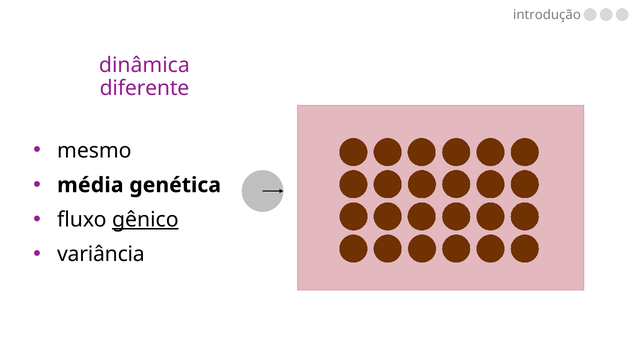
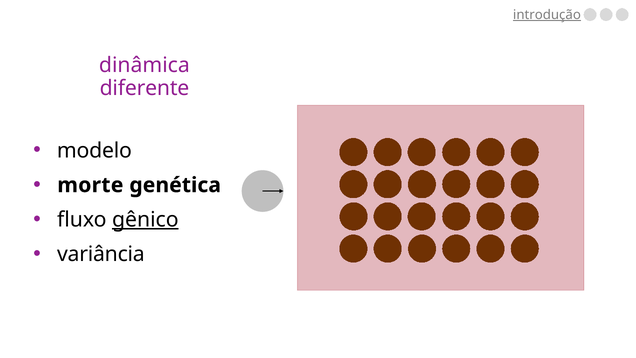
introdução underline: none -> present (547, 15)
mesmo: mesmo -> modelo (94, 150)
média: média -> morte (90, 185)
